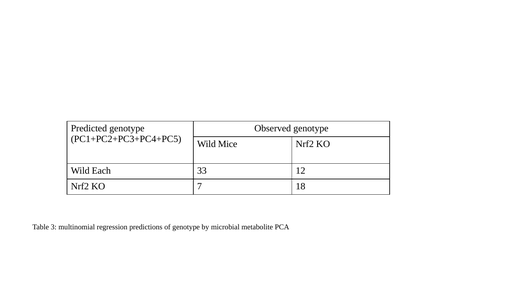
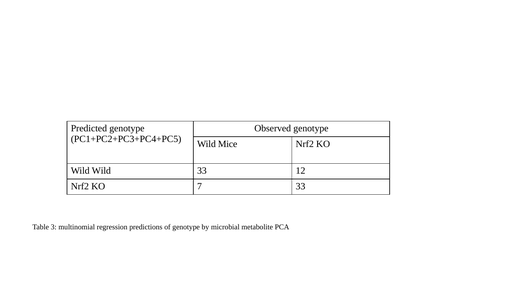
Wild Each: Each -> Wild (101, 171)
7 18: 18 -> 33 (301, 187)
